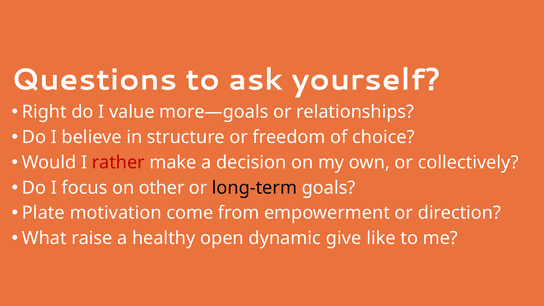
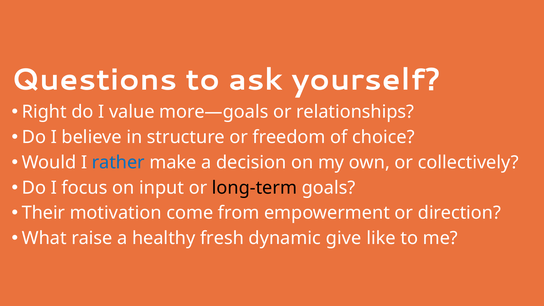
rather colour: red -> blue (118, 162)
other: other -> input (162, 188)
Plate: Plate -> Their (43, 213)
open: open -> fresh (222, 238)
